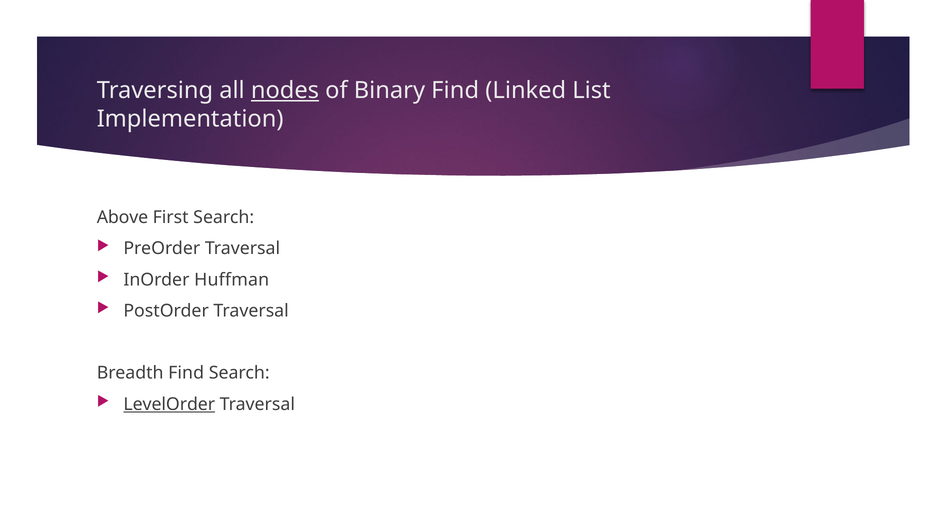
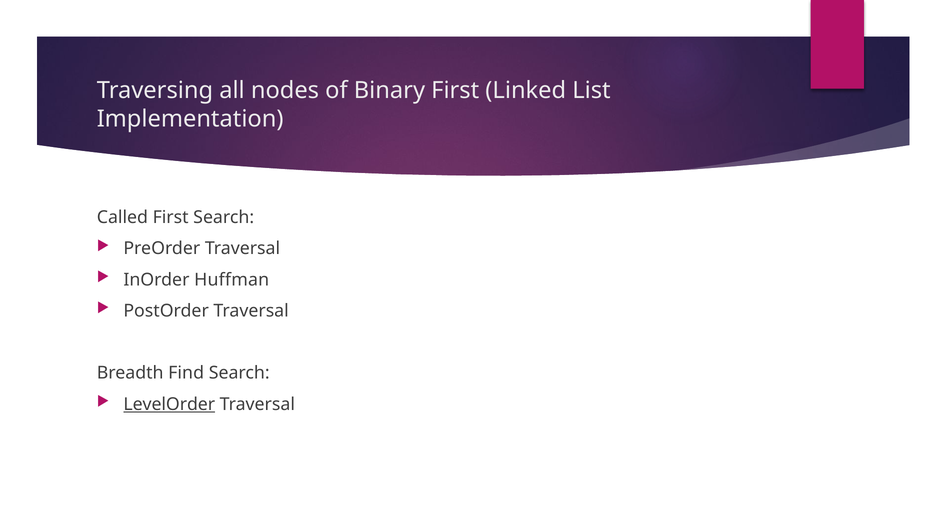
nodes underline: present -> none (285, 91)
Binary Find: Find -> First (455, 91)
Above: Above -> Called (122, 218)
